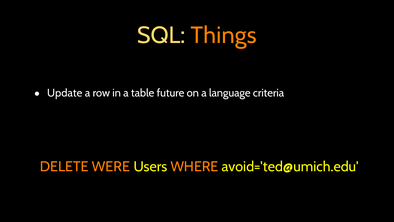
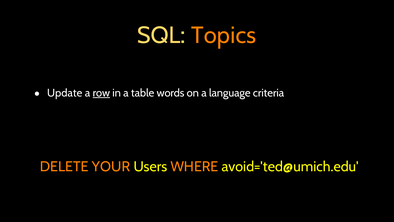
Things: Things -> Topics (224, 35)
row underline: none -> present (101, 93)
future: future -> words (170, 93)
WERE: WERE -> YOUR (111, 166)
